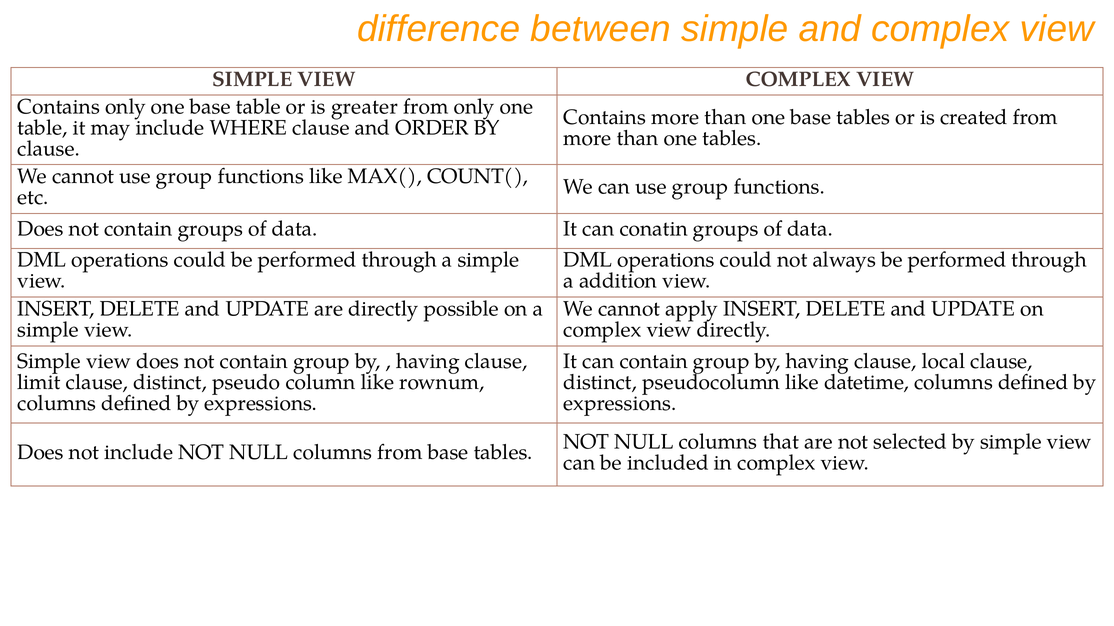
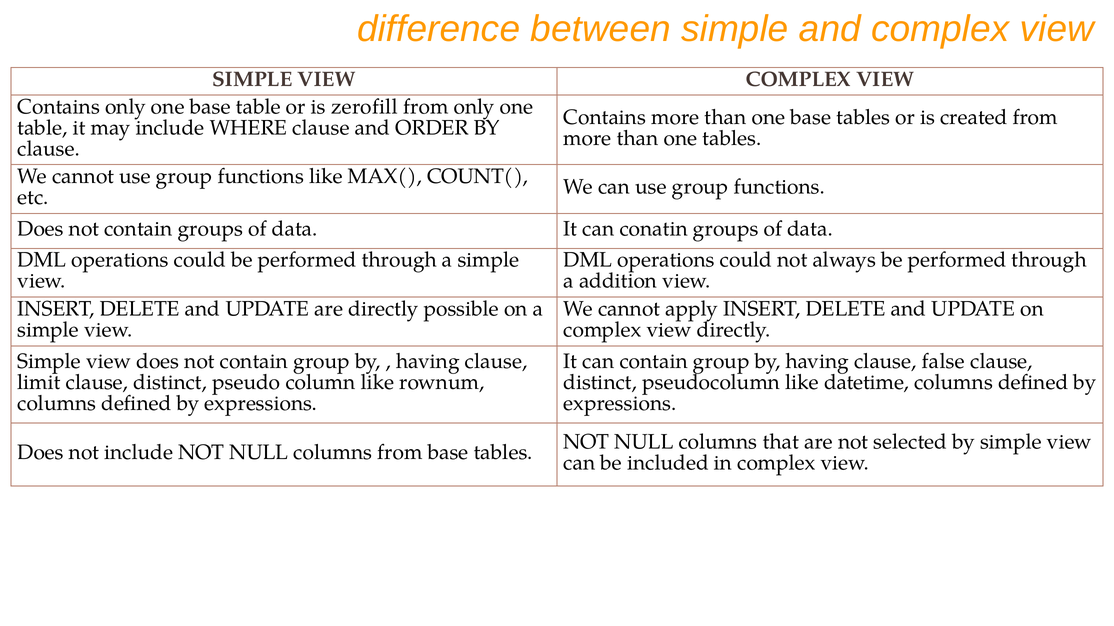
greater: greater -> zerofill (364, 107)
local: local -> false (943, 362)
